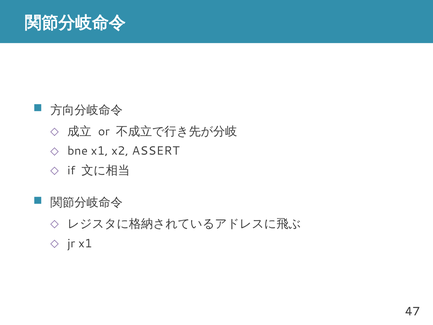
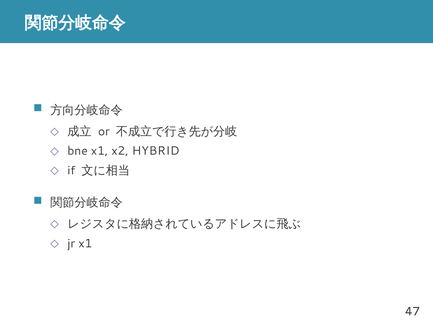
ASSERT: ASSERT -> HYBRID (156, 151)
